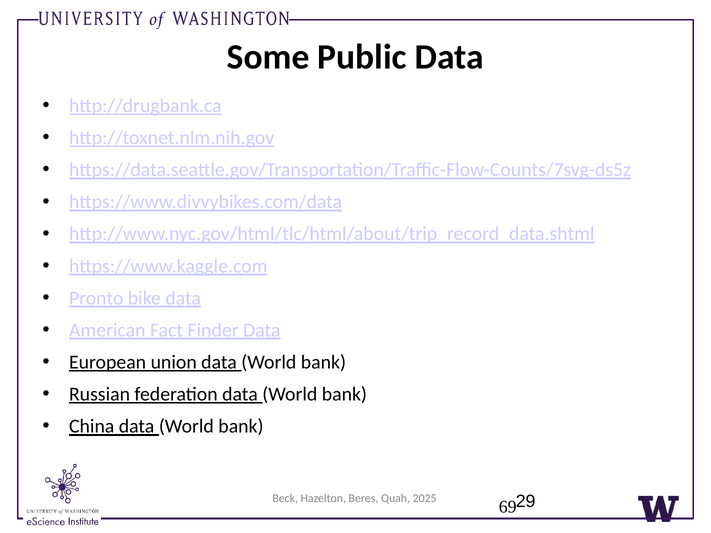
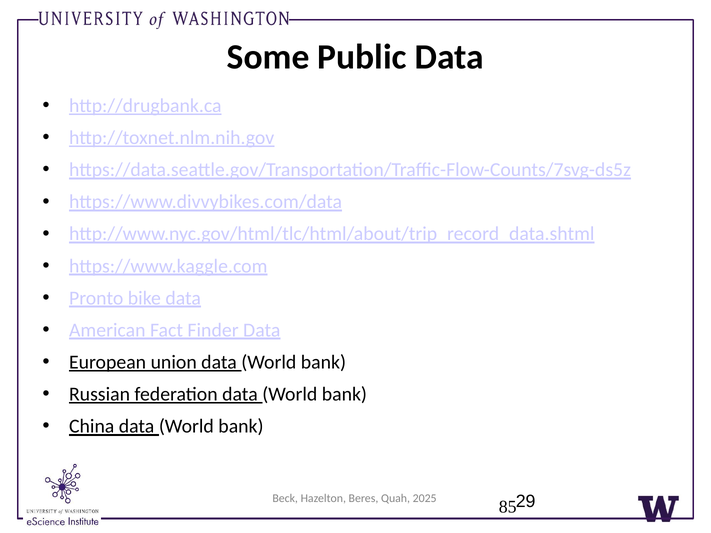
69: 69 -> 85 (508, 507)
